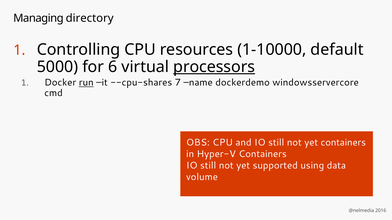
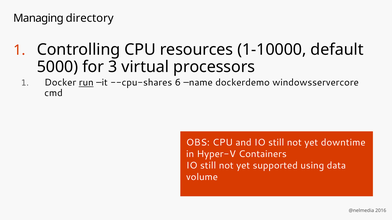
6: 6 -> 3 (113, 67)
processors underline: present -> none (214, 67)
7: 7 -> 6 (178, 83)
yet containers: containers -> downtime (343, 143)
